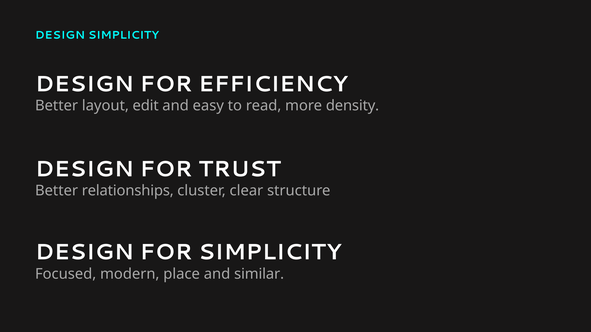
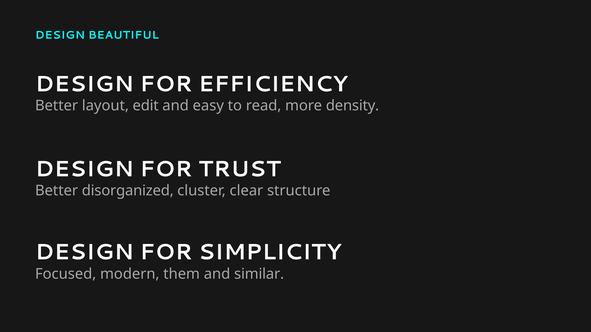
DESIGN SIMPLICITY: SIMPLICITY -> BEAUTIFUL (123, 35)
relationships: relationships -> disorganized (128, 191)
place: place -> them (182, 274)
